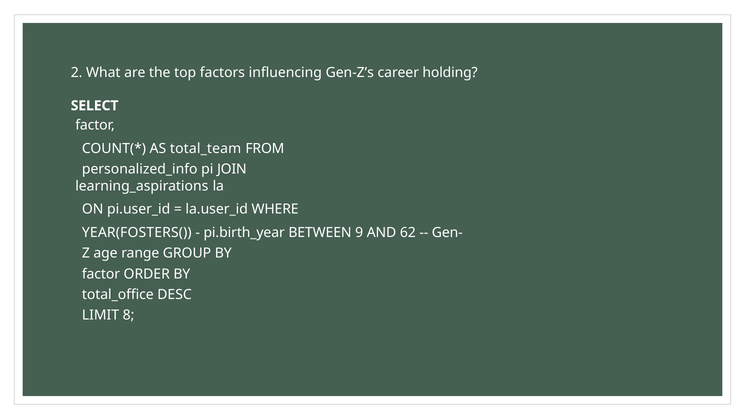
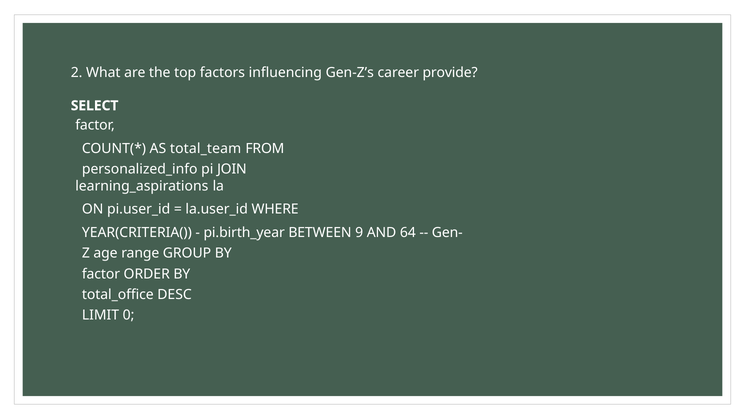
holding: holding -> provide (450, 73)
YEAR(FOSTERS(: YEAR(FOSTERS( -> YEAR(CRITERIA( (137, 233)
62: 62 -> 64 (408, 233)
8: 8 -> 0 (129, 315)
